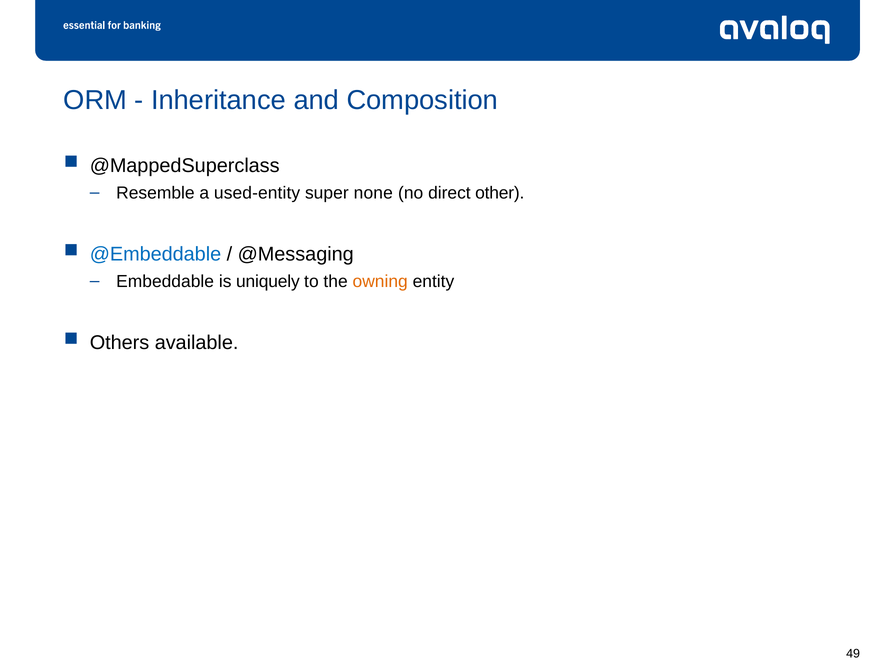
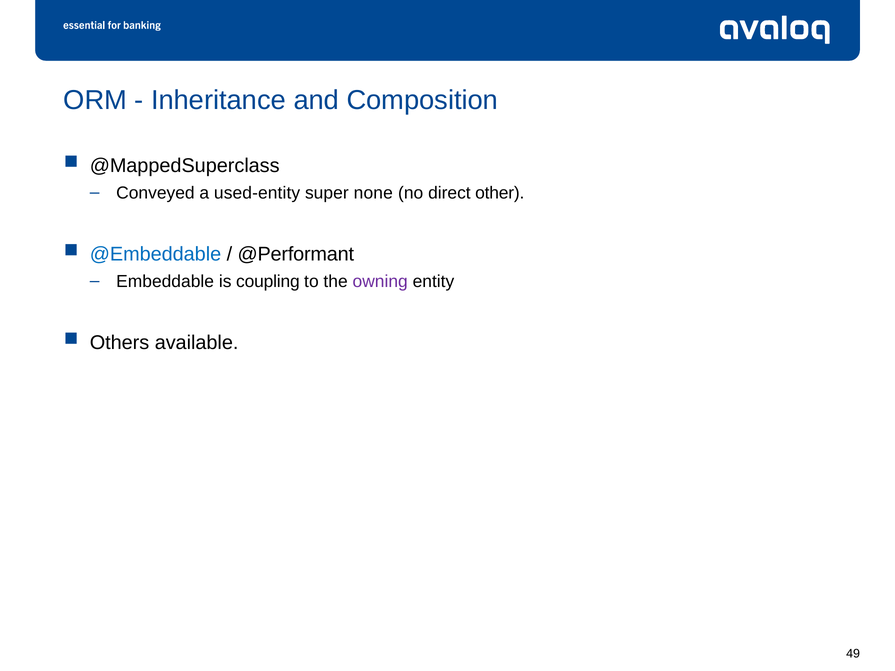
Resemble: Resemble -> Conveyed (155, 193)
@Messaging: @Messaging -> @Performant (296, 254)
uniquely: uniquely -> coupling (268, 281)
owning colour: orange -> purple (380, 281)
